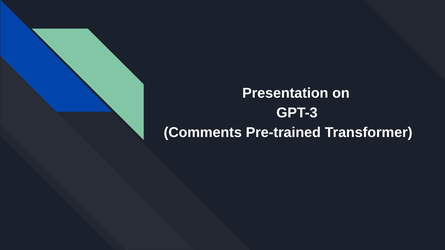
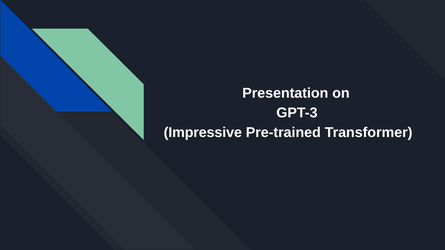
Comments: Comments -> Impressive (203, 132)
